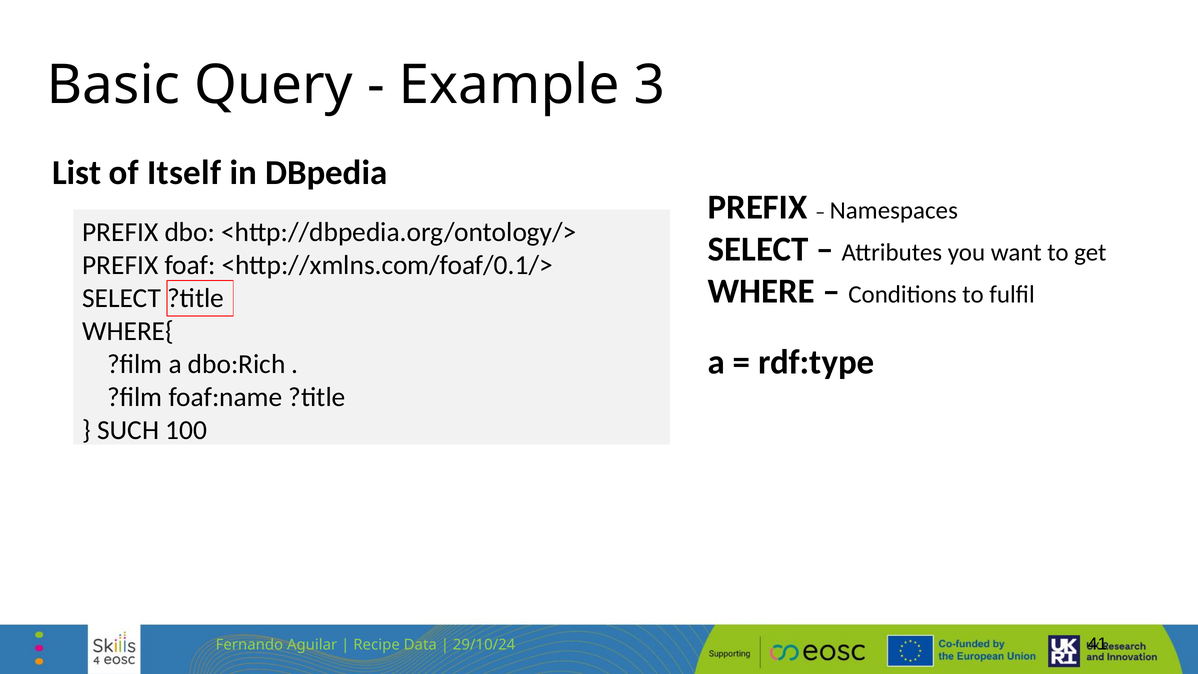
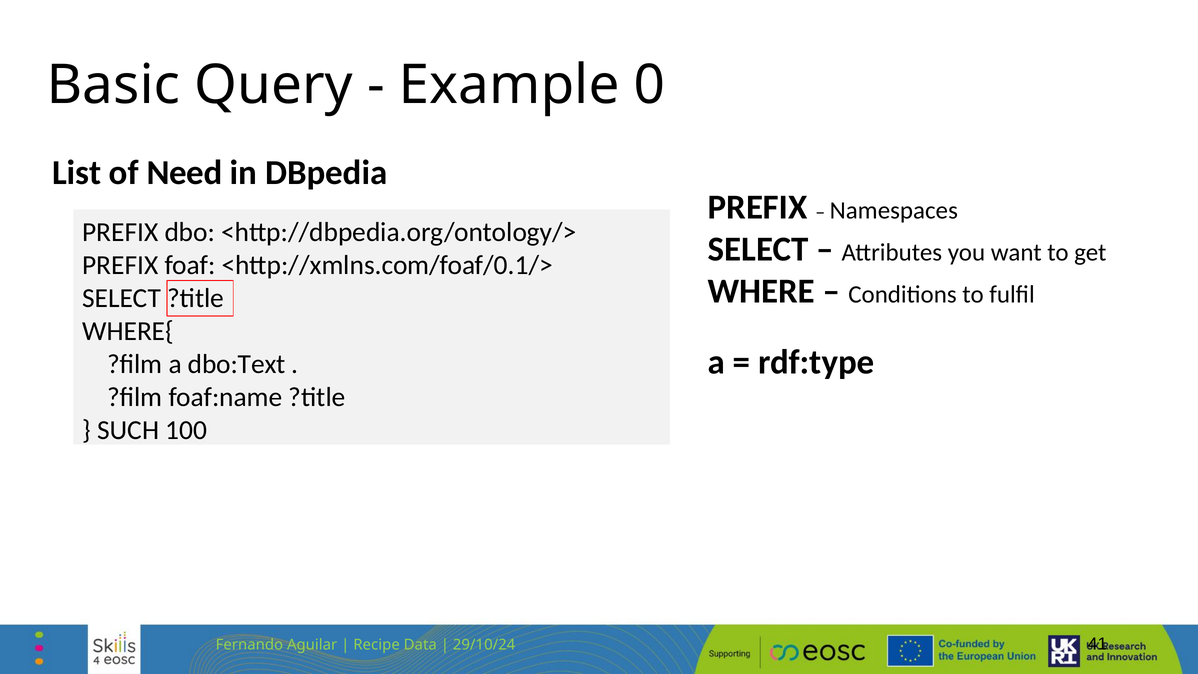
3: 3 -> 0 (650, 85)
Itself: Itself -> Need (185, 173)
dbo:Rich: dbo:Rich -> dbo:Text (237, 364)
